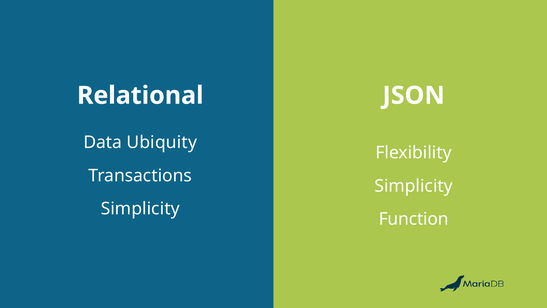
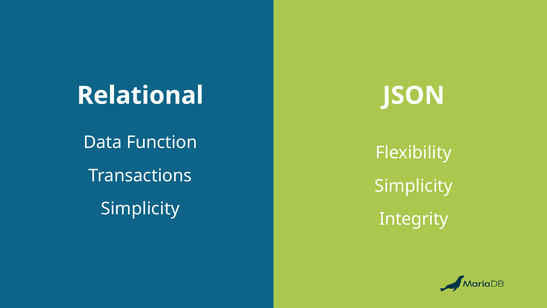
Ubiquity: Ubiquity -> Function (162, 142)
Function: Function -> Integrity (414, 219)
